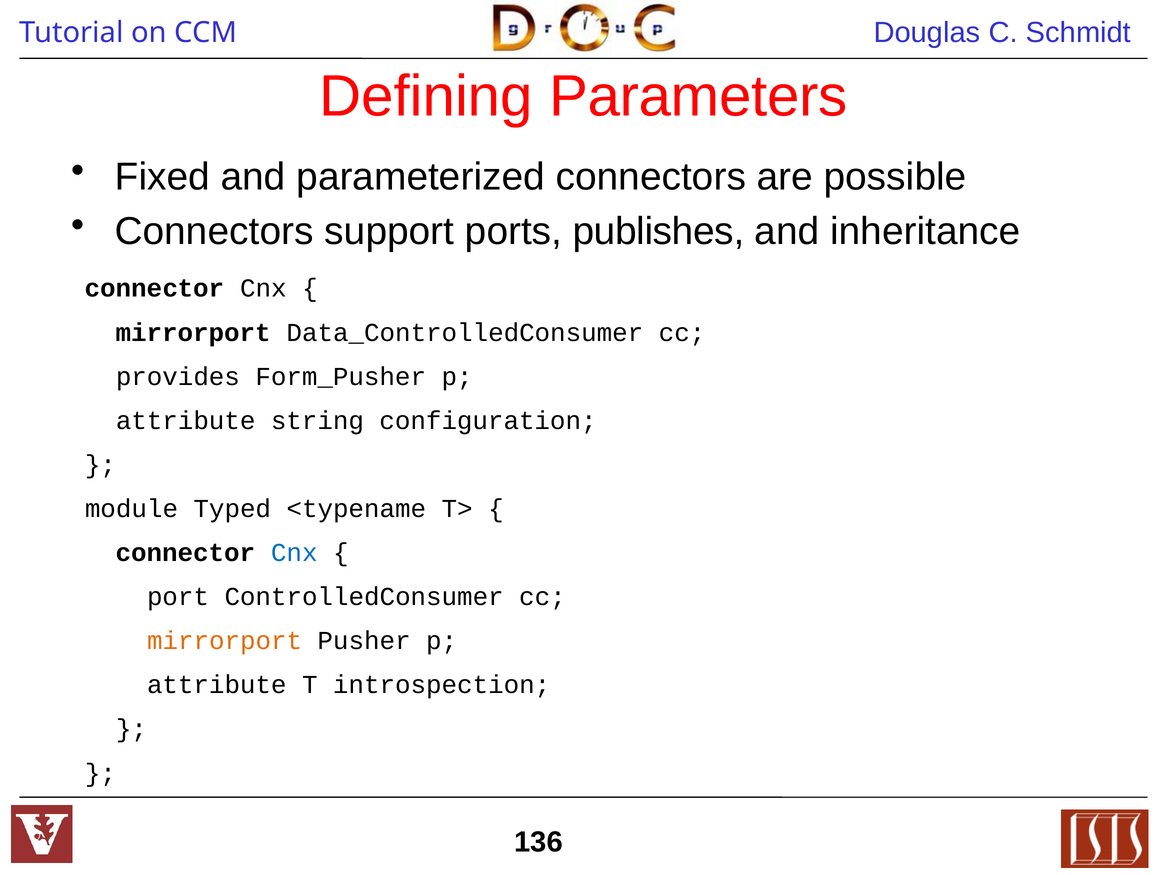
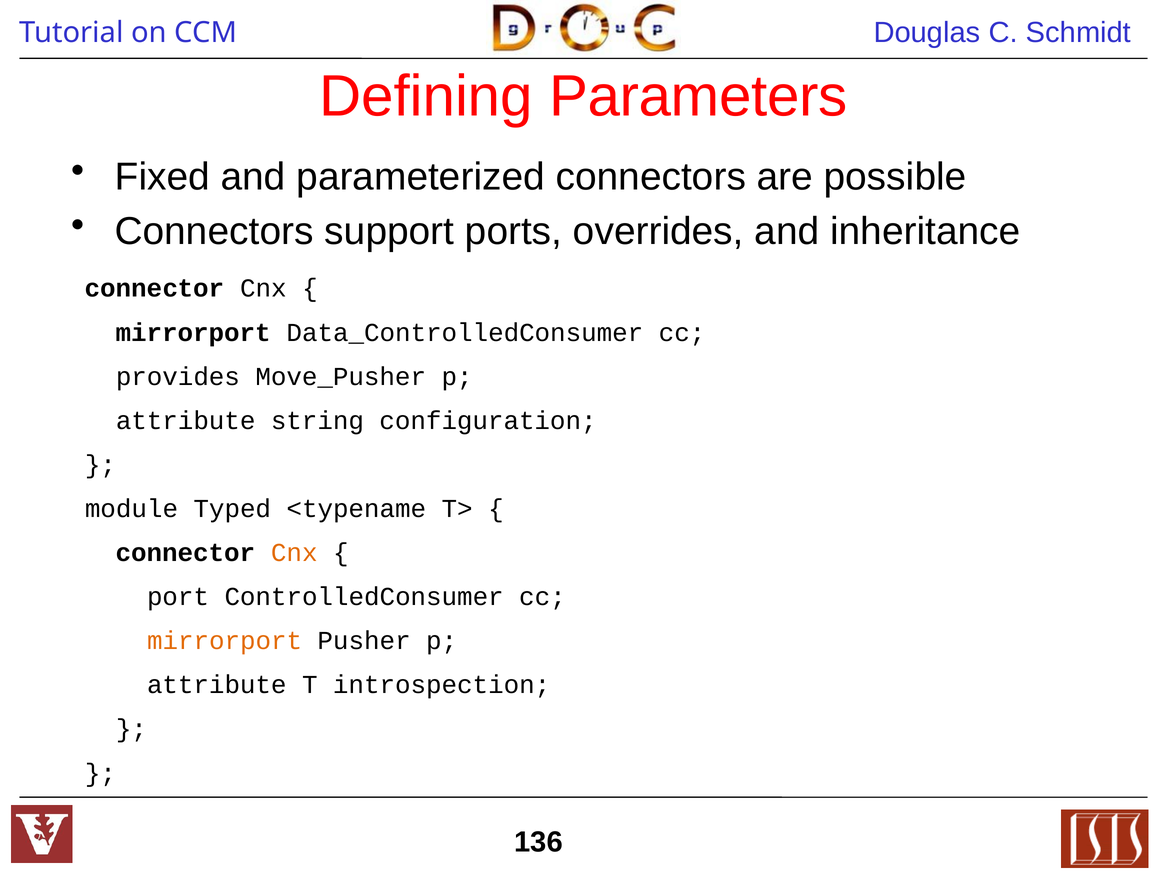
publishes: publishes -> overrides (658, 232)
Form_Pusher: Form_Pusher -> Move_Pusher (341, 377)
Cnx colour: blue -> orange (294, 553)
